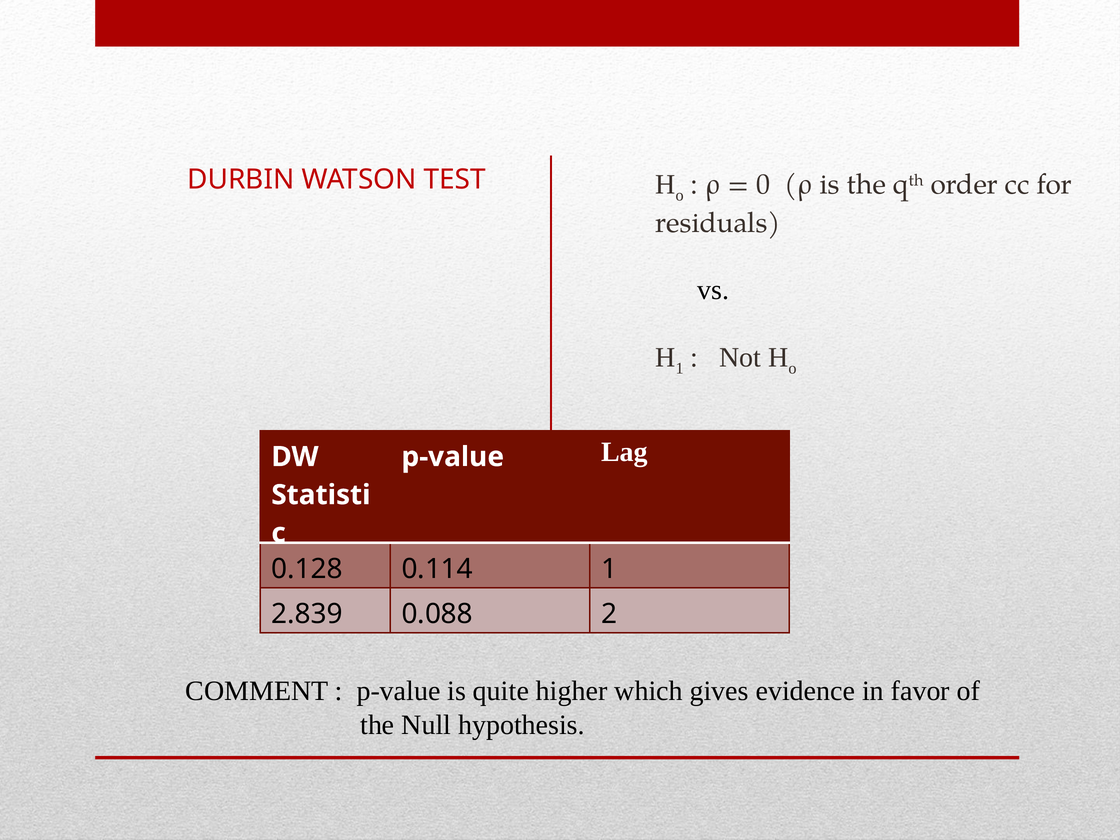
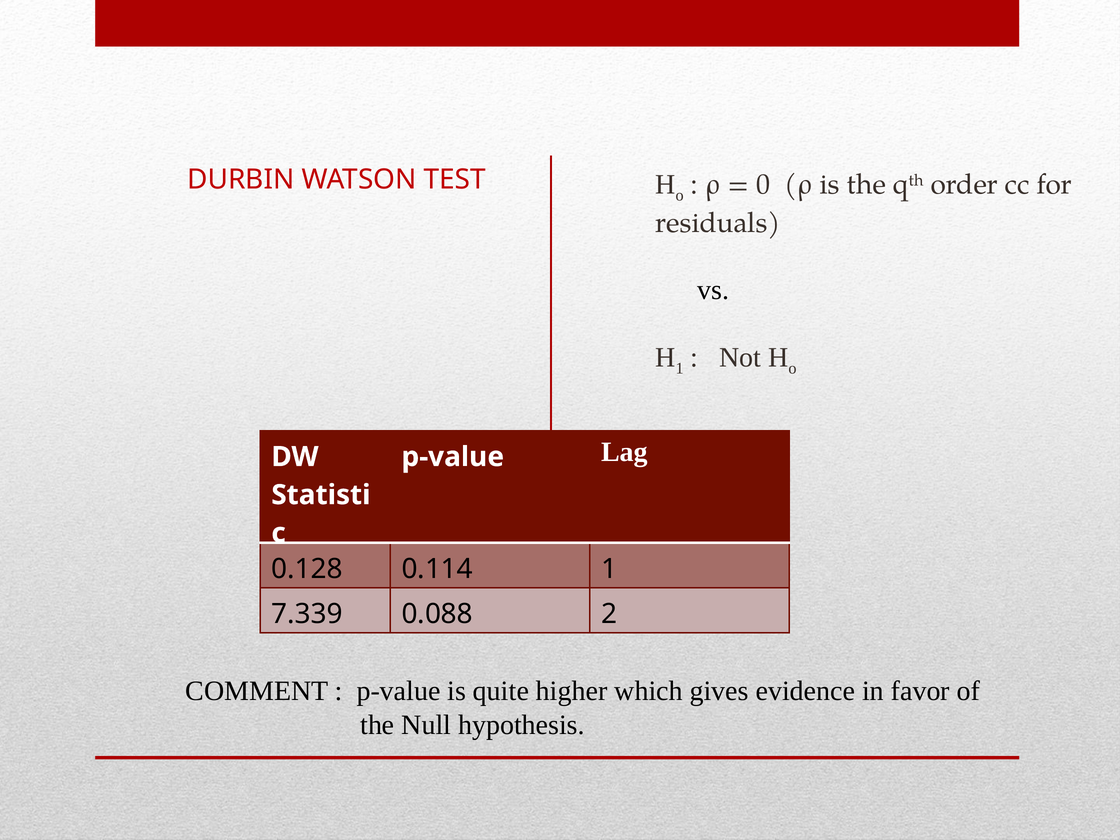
2.839: 2.839 -> 7.339 (307, 614)
